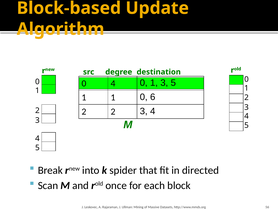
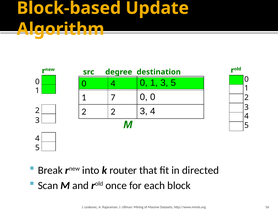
1 1: 1 -> 7 (113, 97)
0 6: 6 -> 0 (153, 97)
spider: spider -> router (123, 170)
